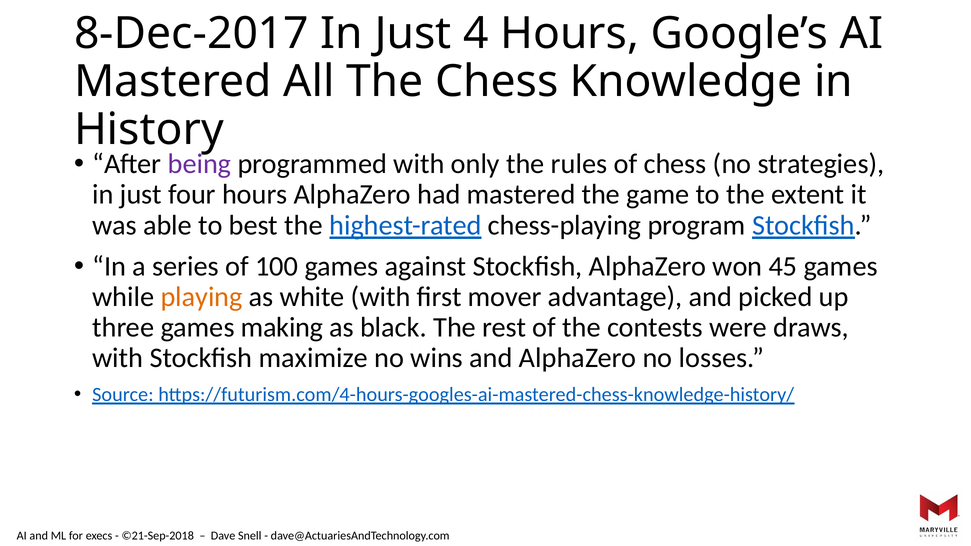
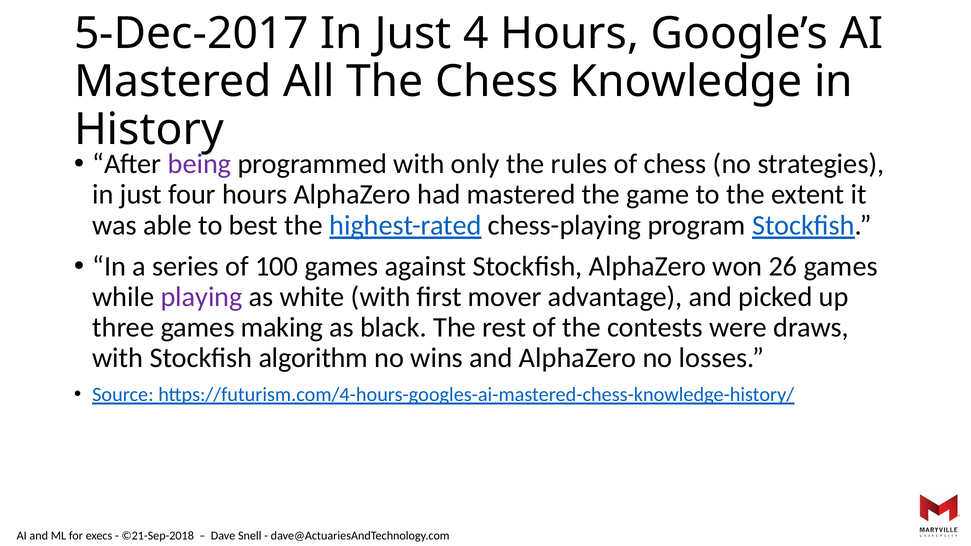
8-Dec-2017: 8-Dec-2017 -> 5-Dec-2017 (191, 34)
45: 45 -> 26 (783, 266)
playing colour: orange -> purple (202, 297)
maximize: maximize -> algorithm (313, 358)
